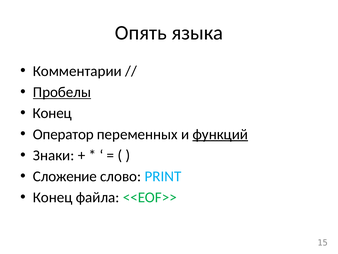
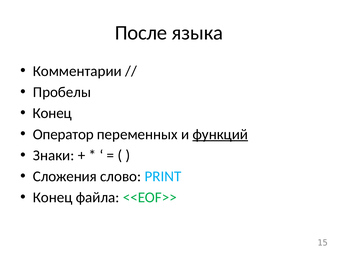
Опять: Опять -> После (141, 33)
Пробелы underline: present -> none (62, 92)
Сложение: Сложение -> Сложения (65, 176)
